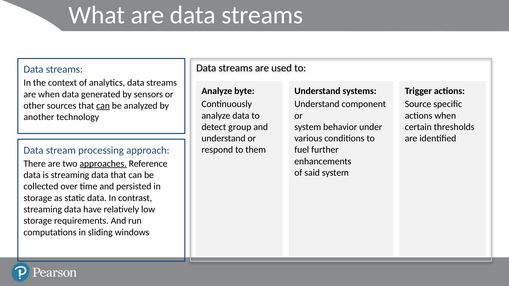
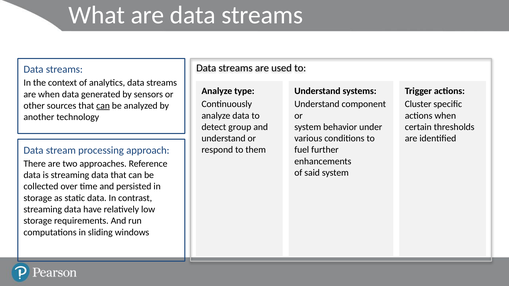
byte: byte -> type (244, 91)
Source: Source -> Cluster (418, 104)
approaches underline: present -> none (103, 164)
